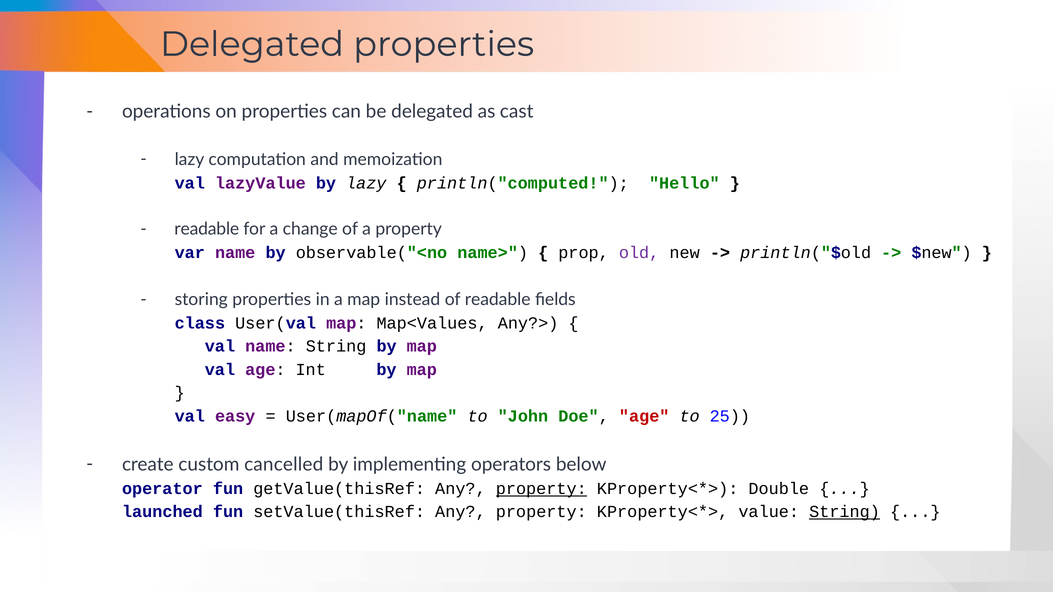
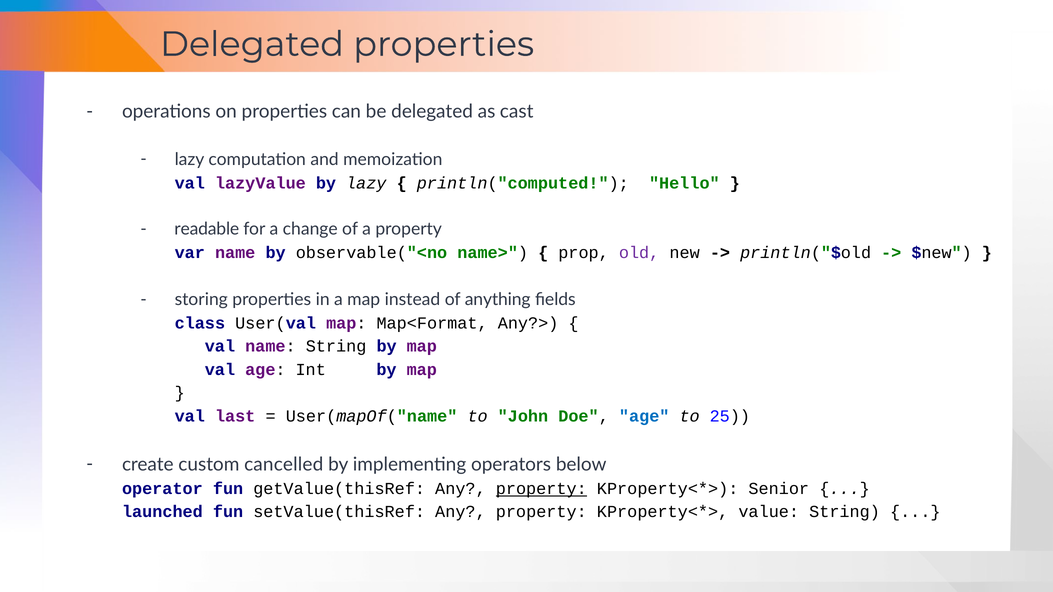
of readable: readable -> anything (498, 300)
Map<Values: Map<Values -> Map<Format (432, 323)
easy: easy -> last (235, 416)
age colour: red -> blue (644, 416)
Double: Double -> Senior (779, 489)
String underline: present -> none (845, 512)
